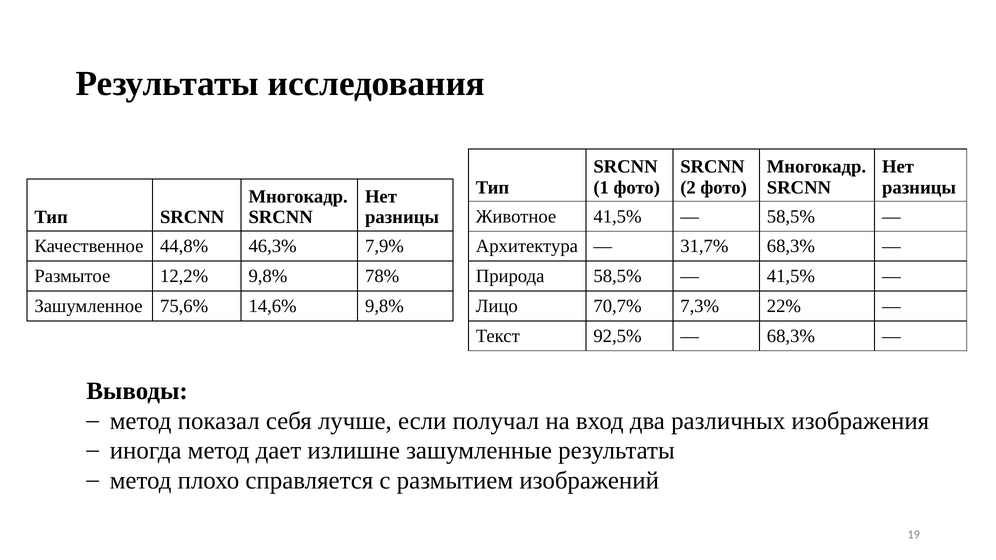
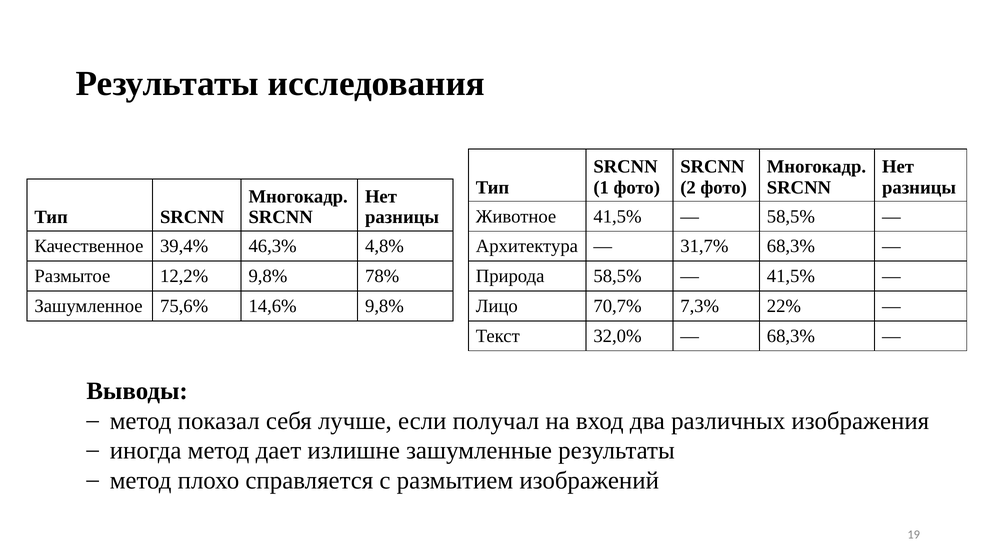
44,8%: 44,8% -> 39,4% (184, 246)
7,9%: 7,9% -> 4,8% (384, 246)
92,5%: 92,5% -> 32,0% (617, 336)
